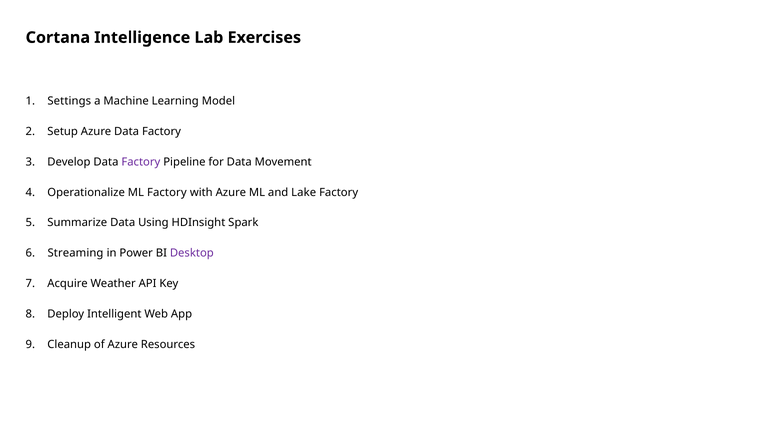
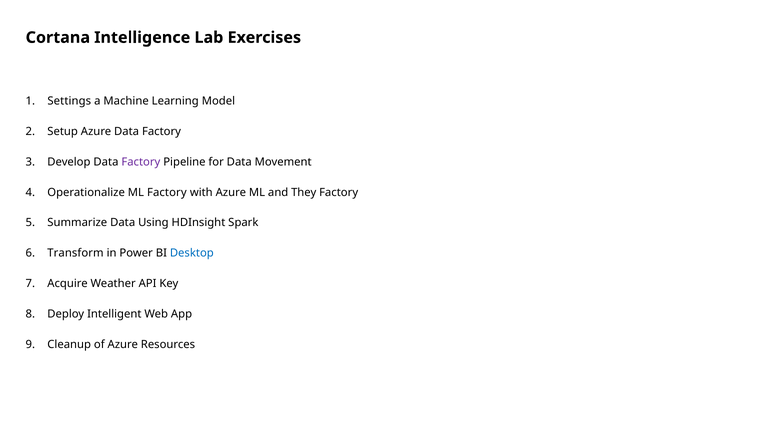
Lake: Lake -> They (304, 192)
Streaming: Streaming -> Transform (76, 253)
Desktop colour: purple -> blue (192, 253)
